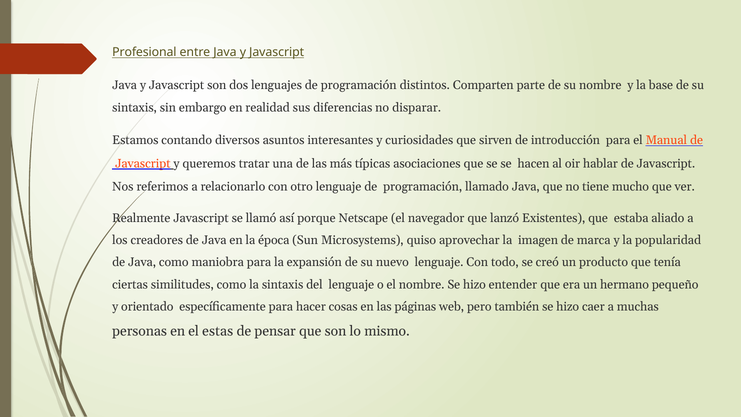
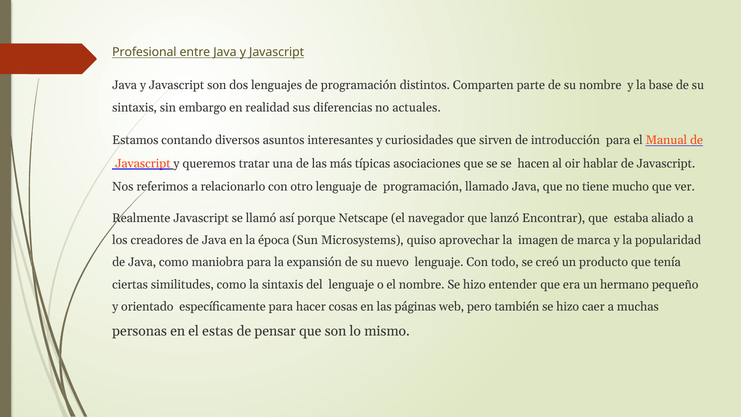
disparar: disparar -> actuales (417, 108)
Existentes: Existentes -> Encontrar (554, 218)
